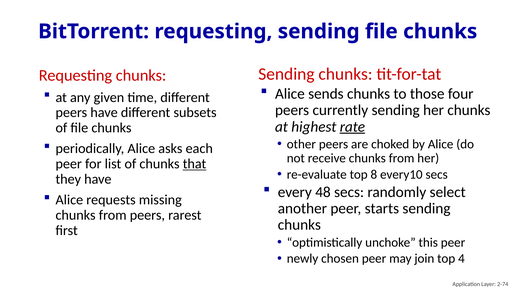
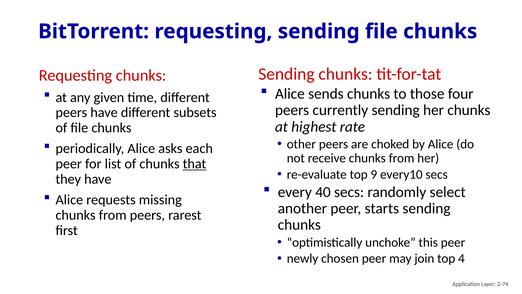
rate underline: present -> none (352, 126)
8: 8 -> 9 (374, 174)
48: 48 -> 40 (323, 192)
